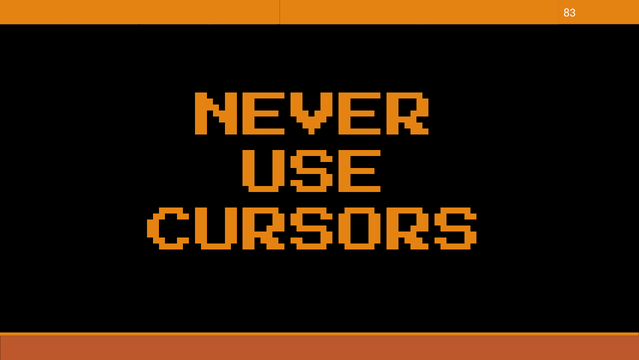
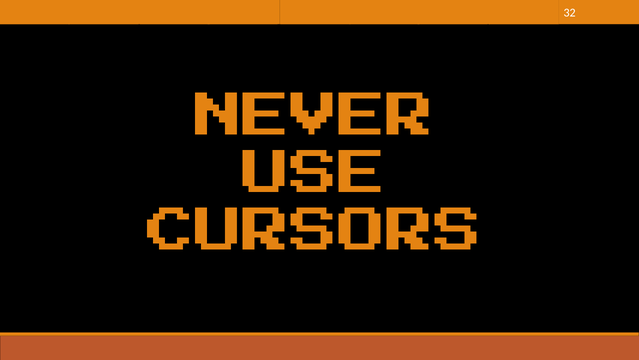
83: 83 -> 32 (570, 13)
